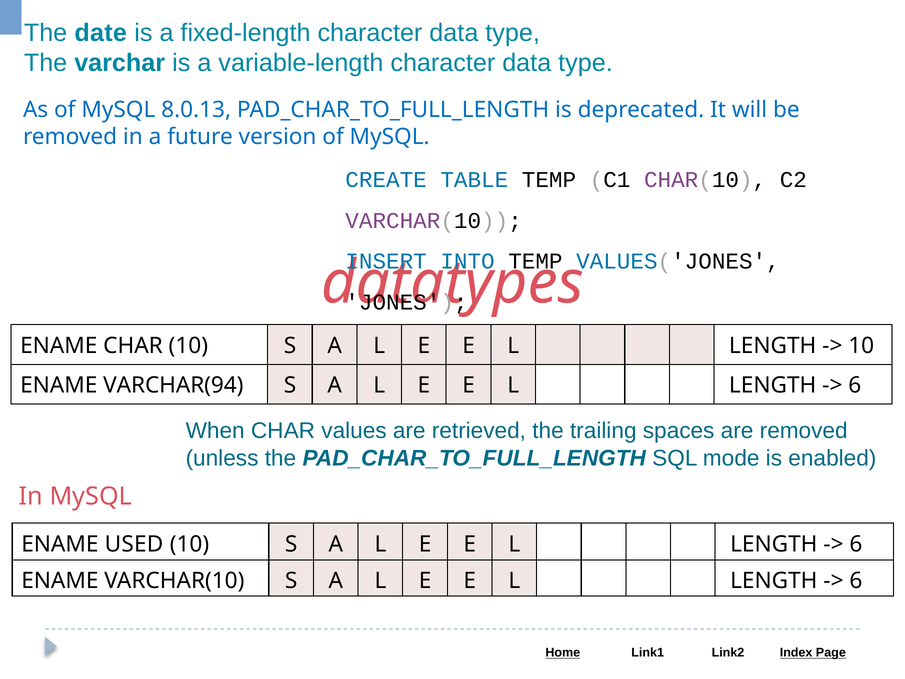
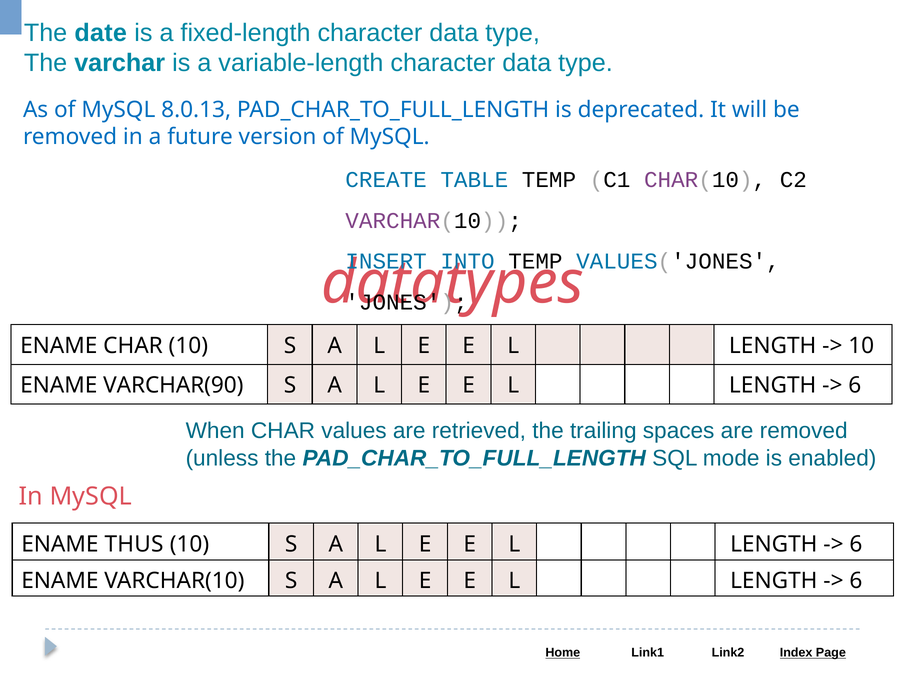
VARCHAR(94: VARCHAR(94 -> VARCHAR(90 (173, 385)
USED: USED -> THUS (134, 544)
